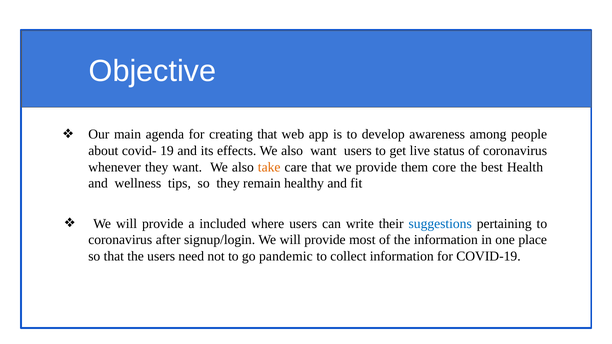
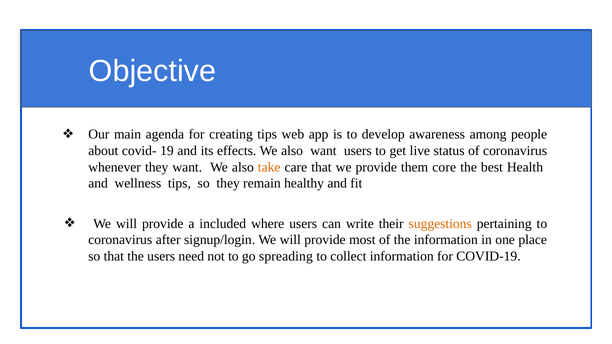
creating that: that -> tips (267, 135)
suggestions colour: blue -> orange (440, 224)
pandemic: pandemic -> spreading (286, 256)
